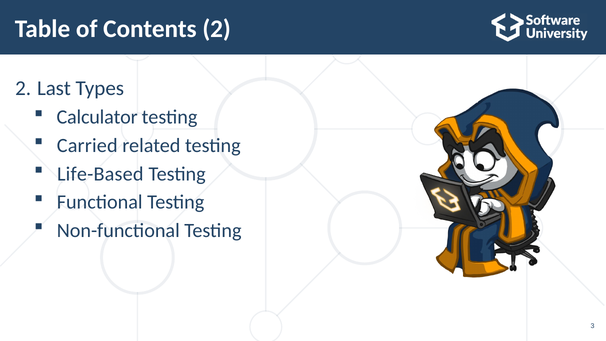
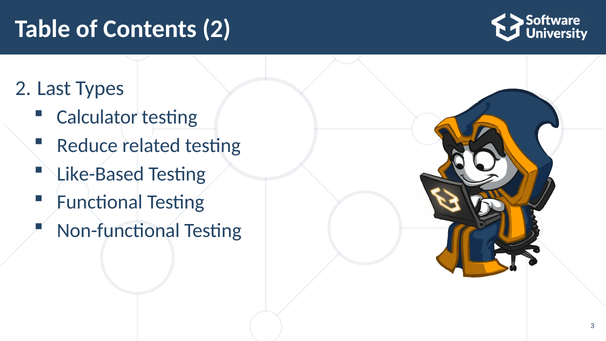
Carried: Carried -> Reduce (87, 145)
Life-Based: Life-Based -> Like-Based (100, 174)
